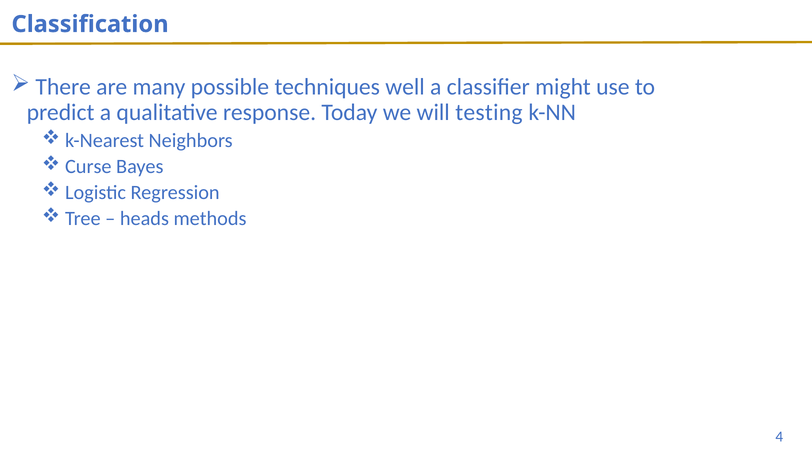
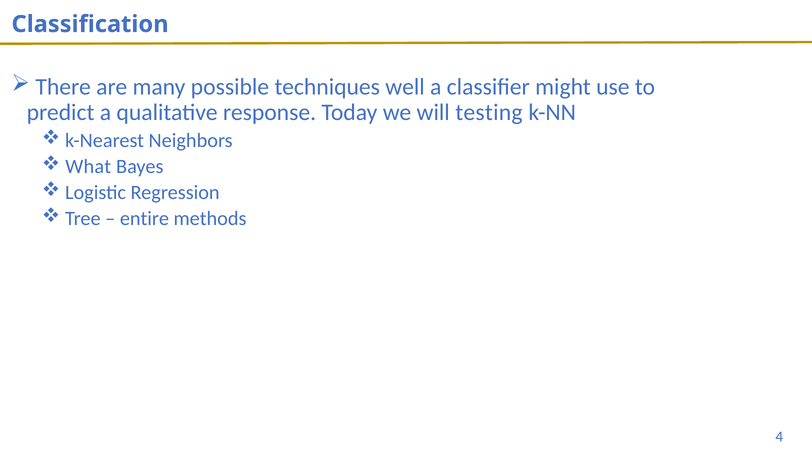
Curse: Curse -> What (88, 166)
heads: heads -> entire (144, 219)
